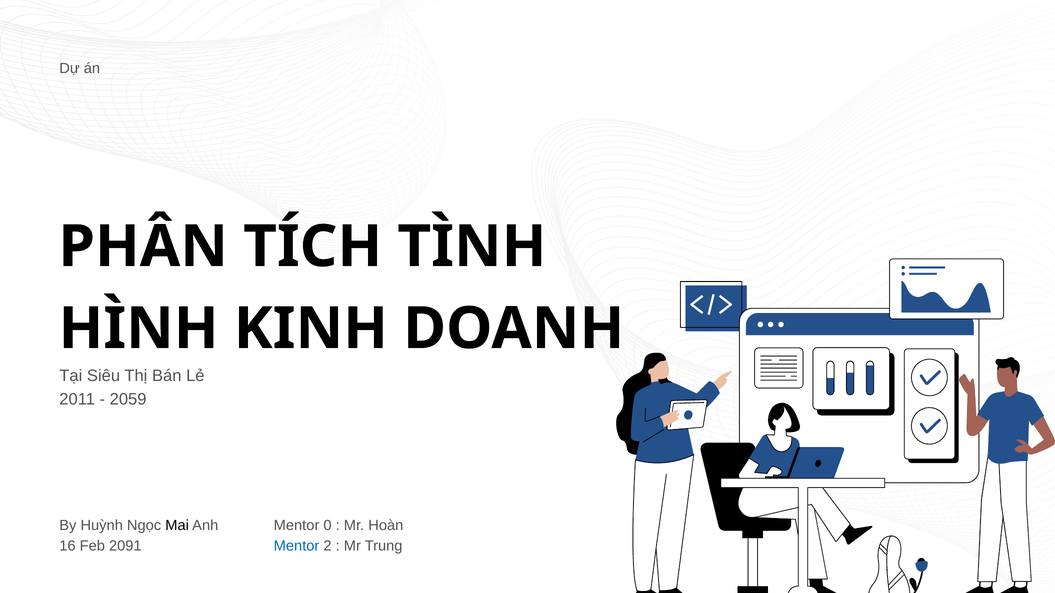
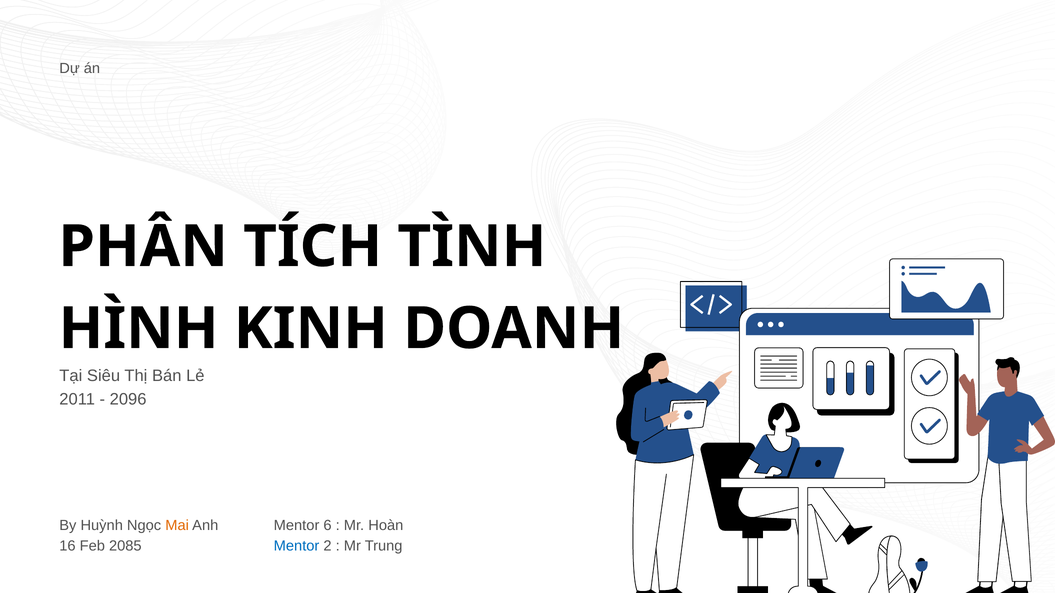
2059: 2059 -> 2096 (128, 399)
Mai colour: black -> orange (177, 526)
0: 0 -> 6 (328, 526)
2091: 2091 -> 2085 (125, 546)
